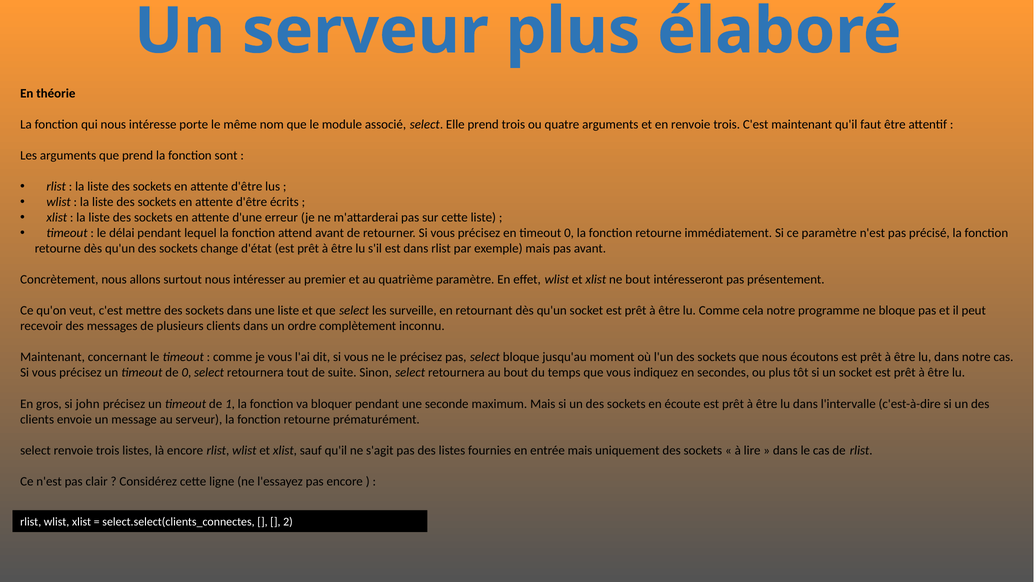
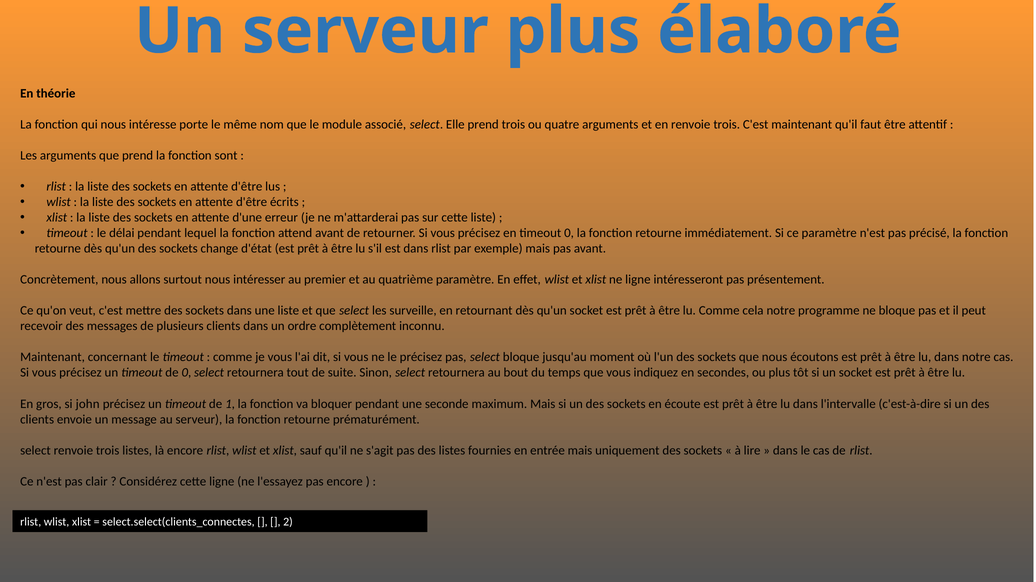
ne bout: bout -> ligne (638, 280)
